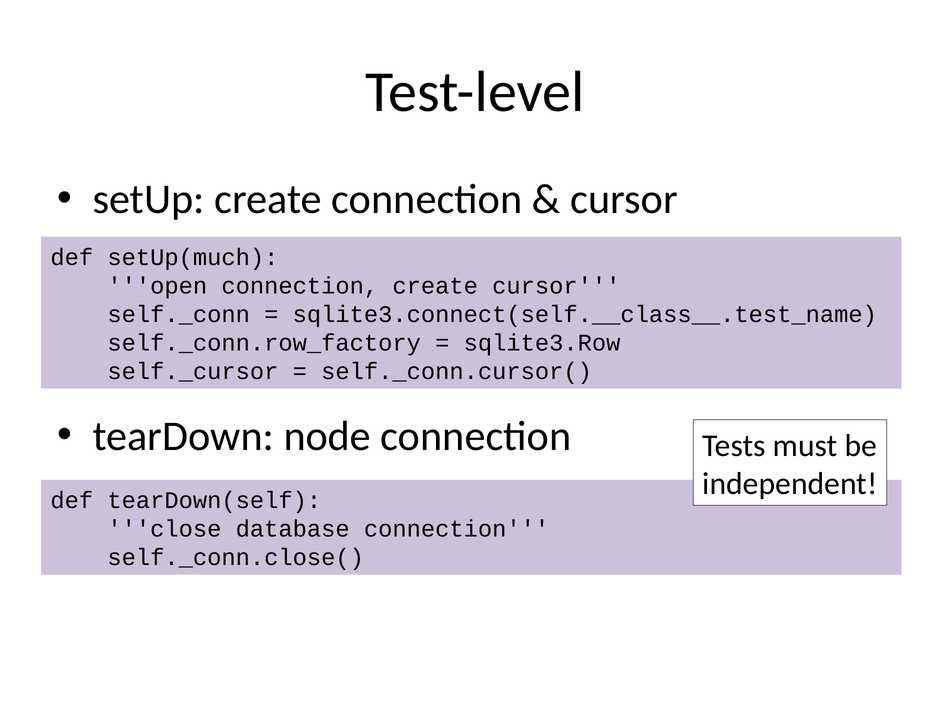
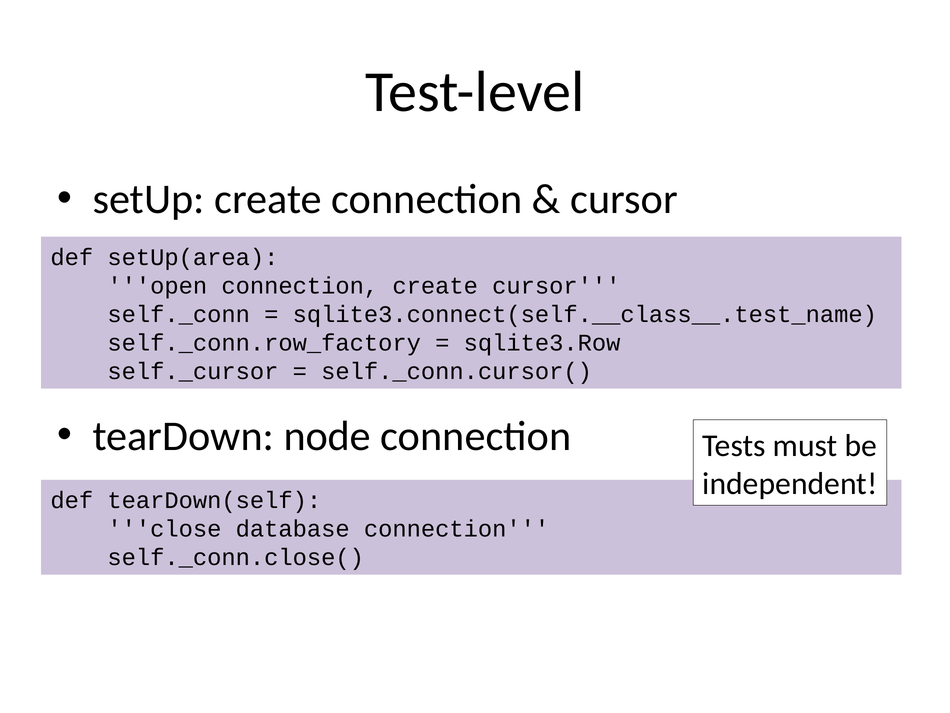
setUp(much: setUp(much -> setUp(area (193, 257)
